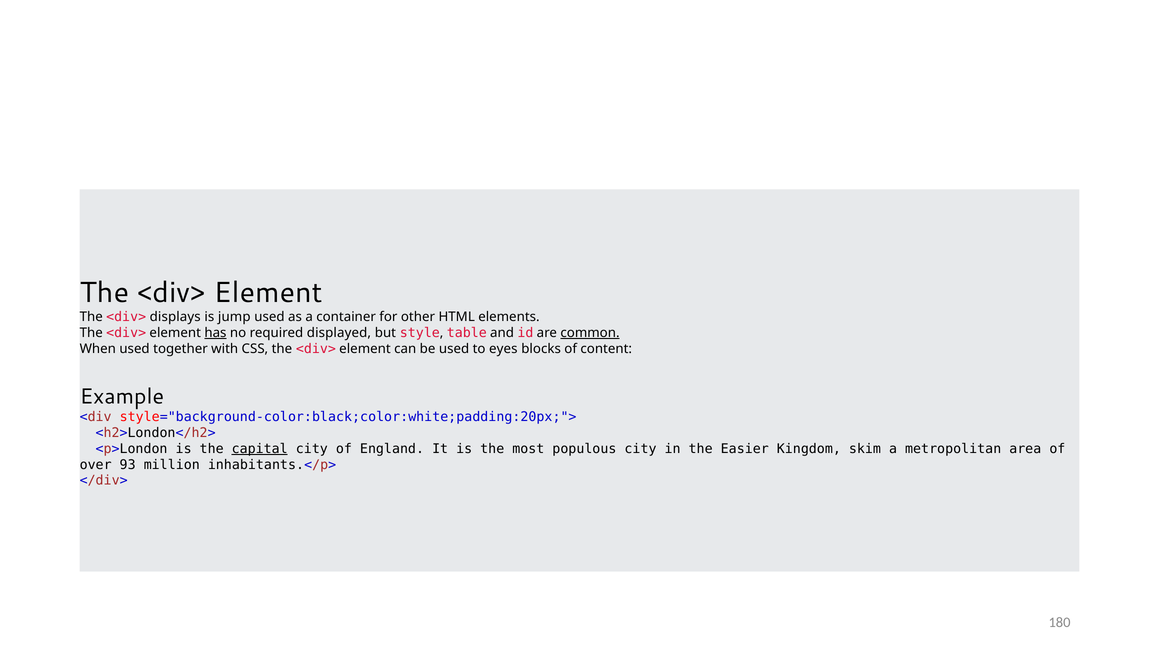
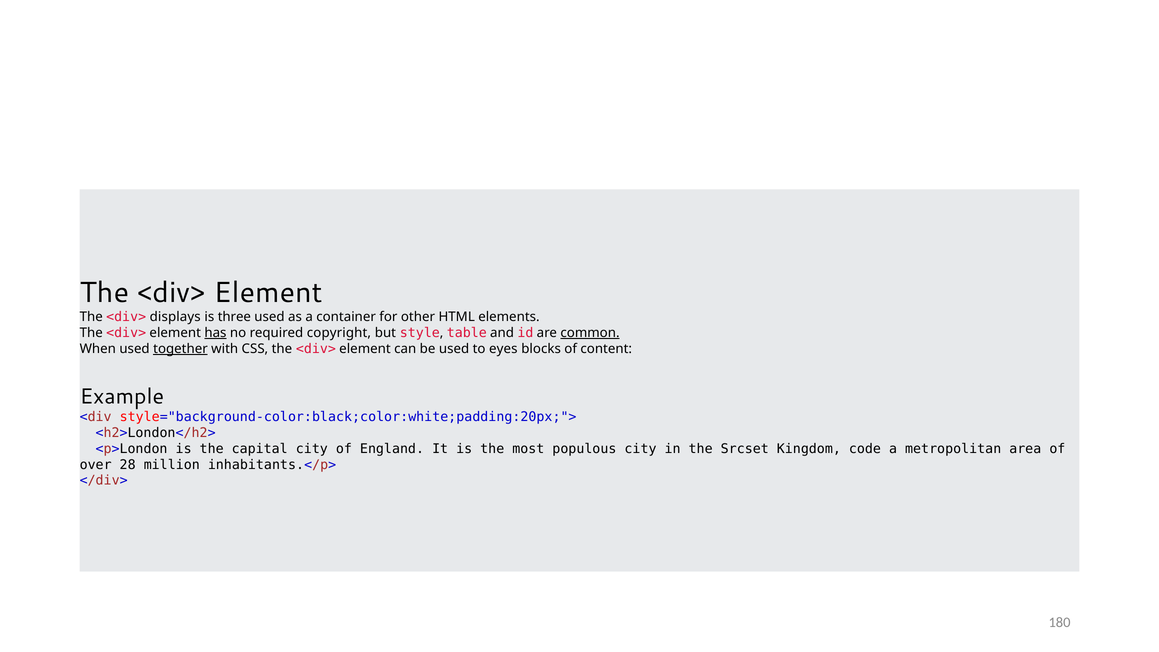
jump: jump -> three (234, 317)
displayed: displayed -> copyright (339, 333)
together underline: none -> present (180, 349)
capital underline: present -> none (260, 449)
Easier: Easier -> Srcset (745, 449)
skim: skim -> code (865, 449)
93: 93 -> 28 (128, 465)
